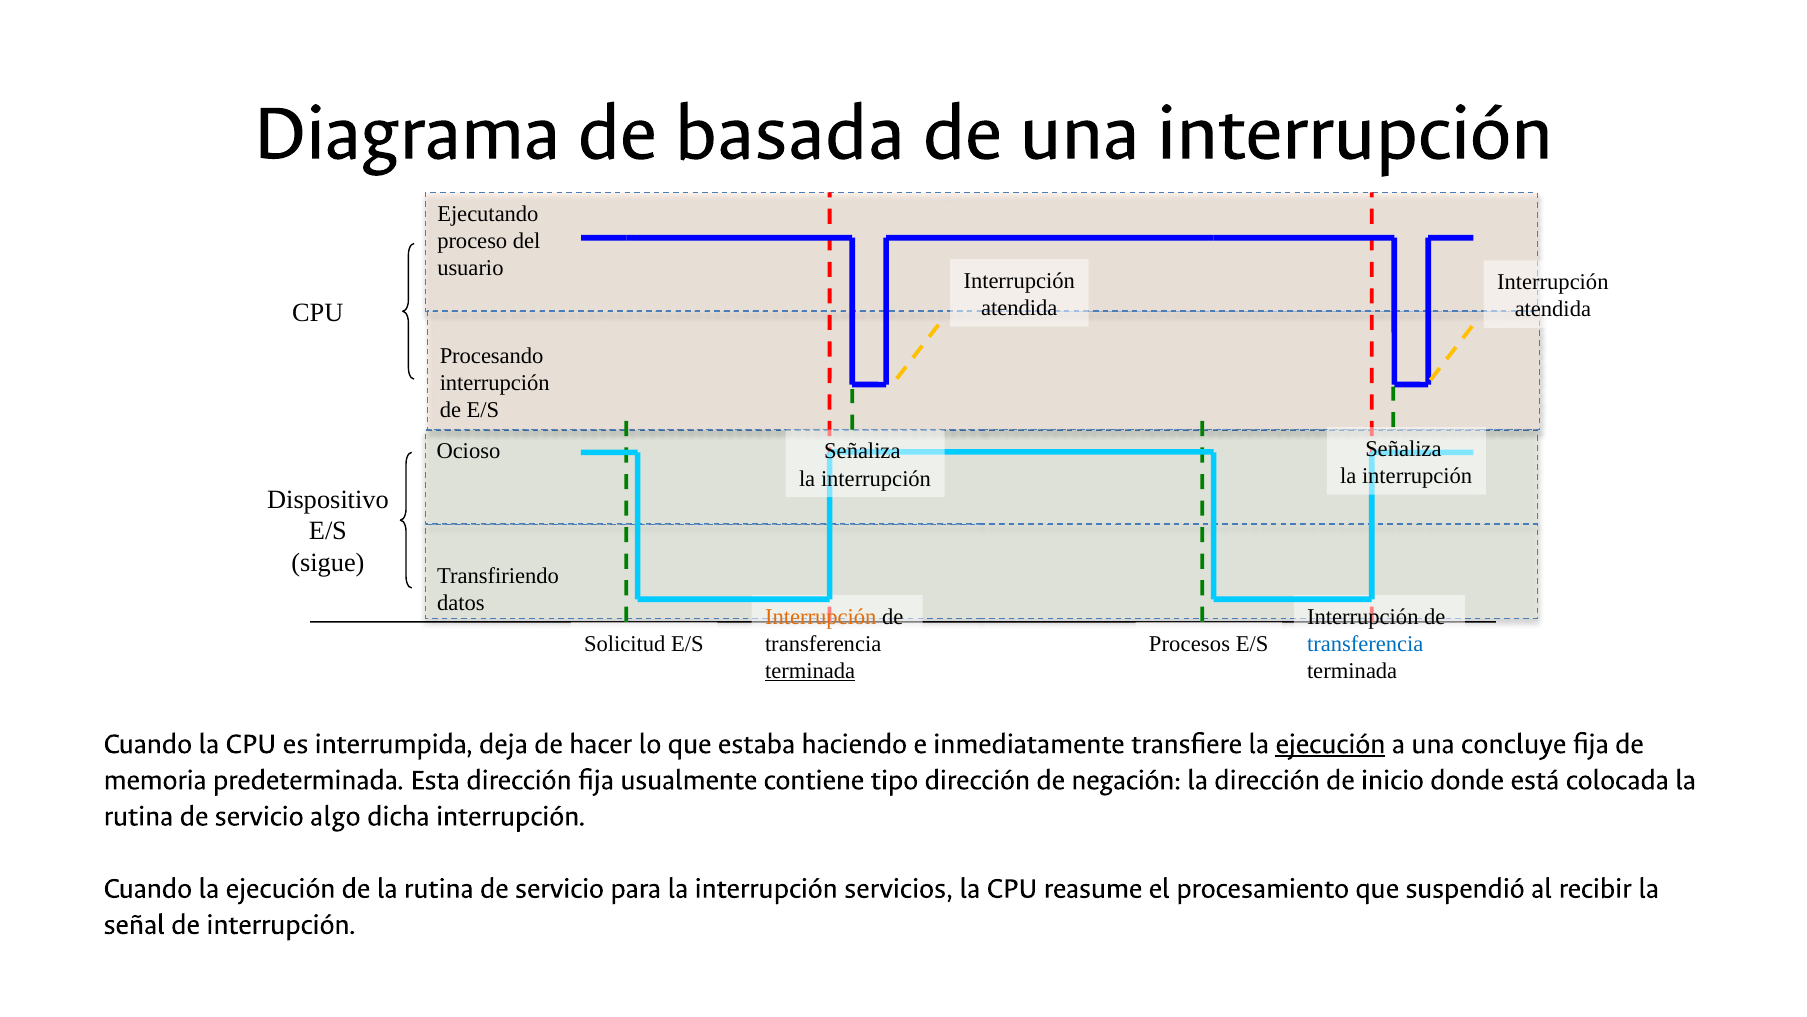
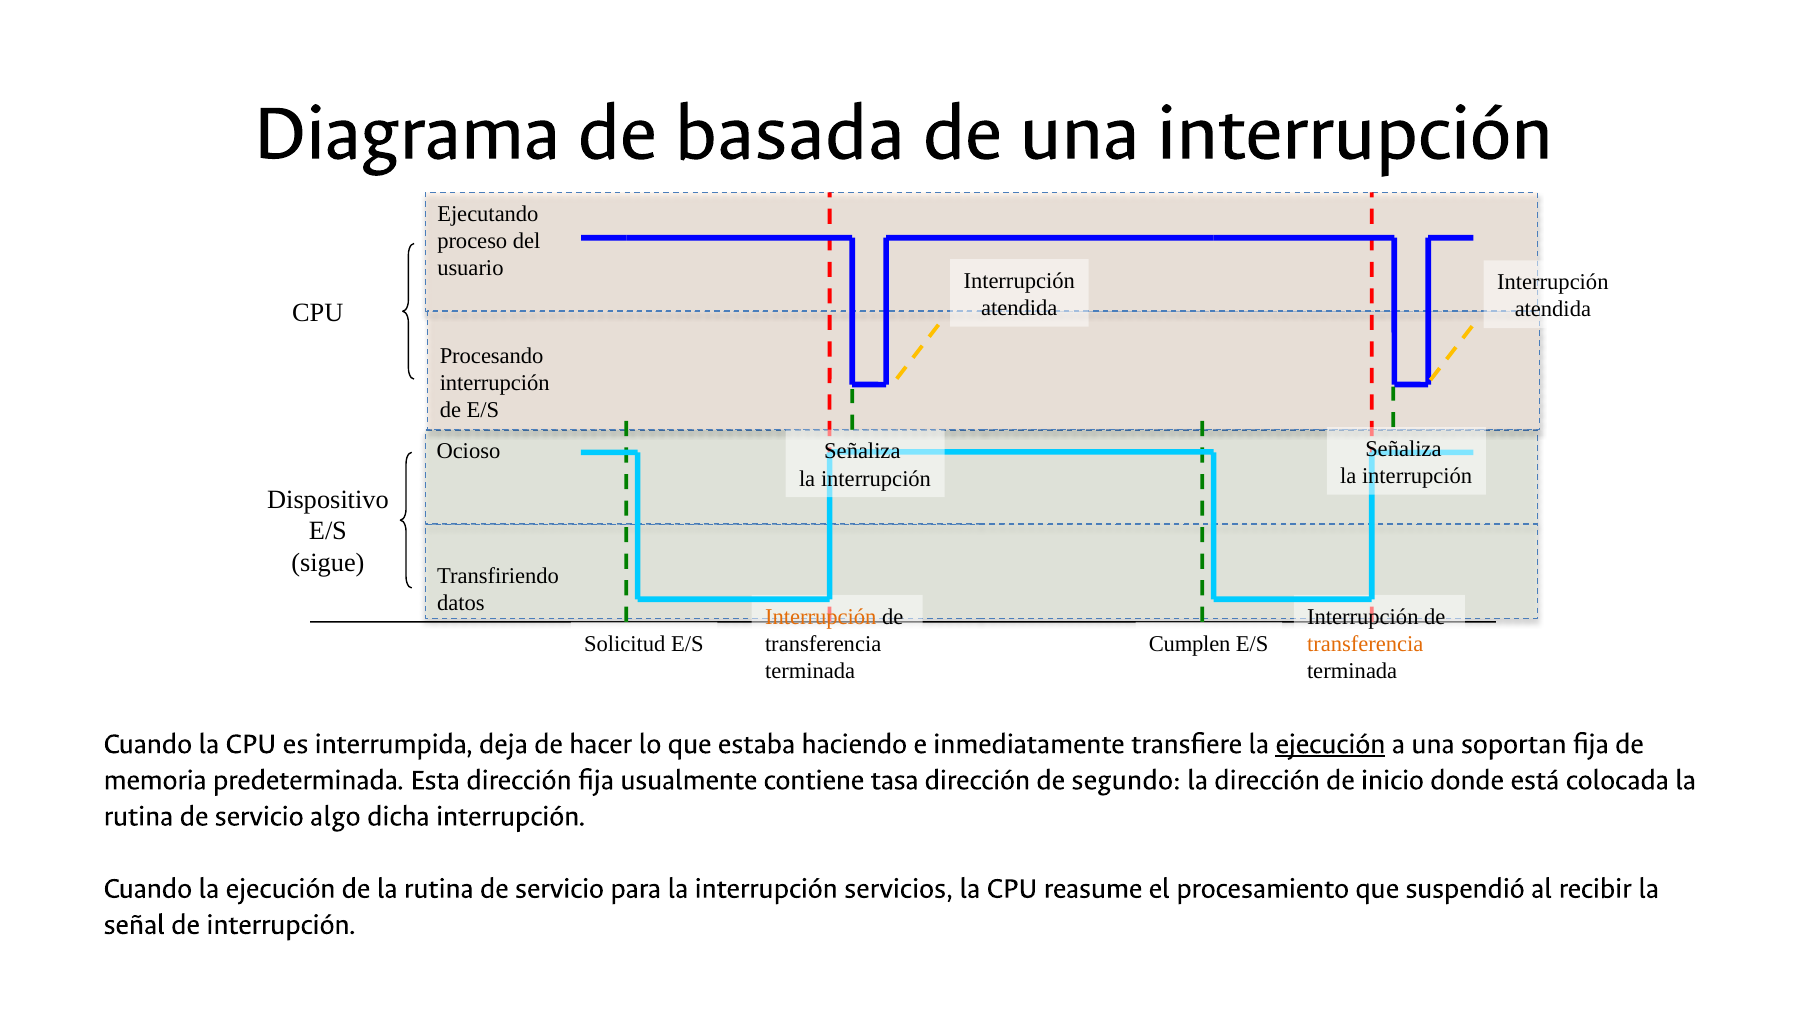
Procesos: Procesos -> Cumplen (1190, 643)
transferencia colour: blue -> orange (1365, 643)
terminada underline: present -> none (810, 670)
concluye: concluye -> soportan (1514, 743)
tipo: tipo -> tasa (895, 779)
negación: negación -> segundo (1126, 779)
